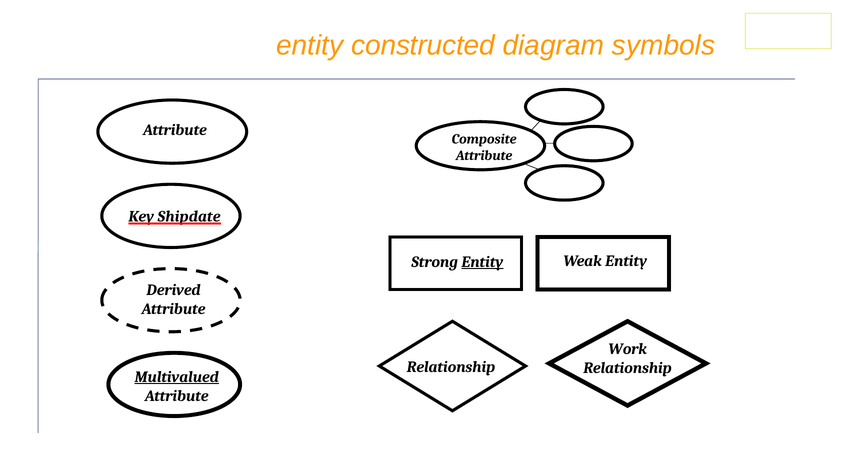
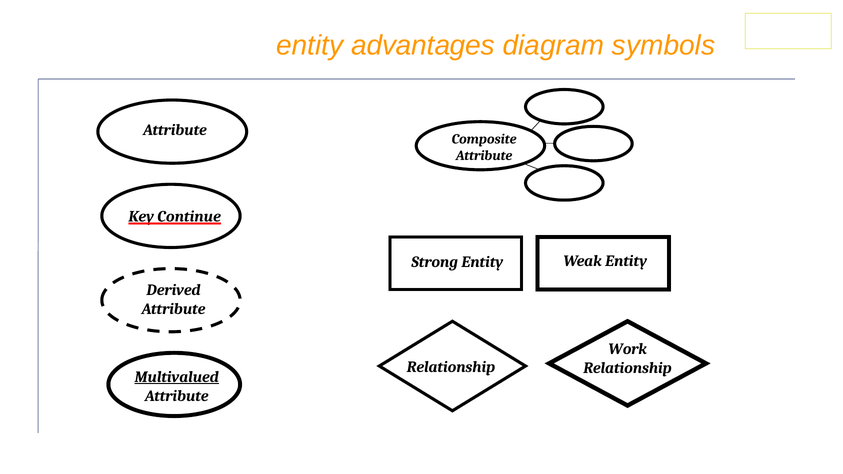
constructed: constructed -> advantages (423, 46)
Shipdate: Shipdate -> Continue (189, 217)
Entity underline: present -> none (482, 262)
